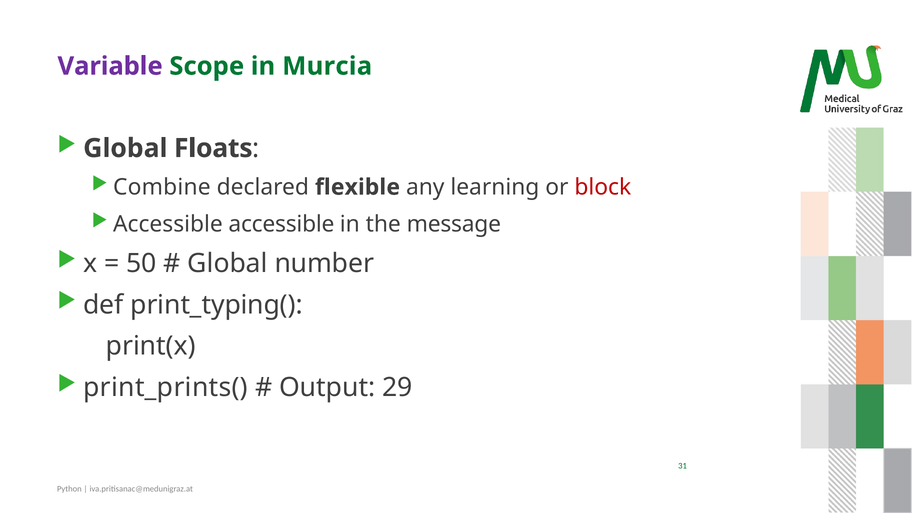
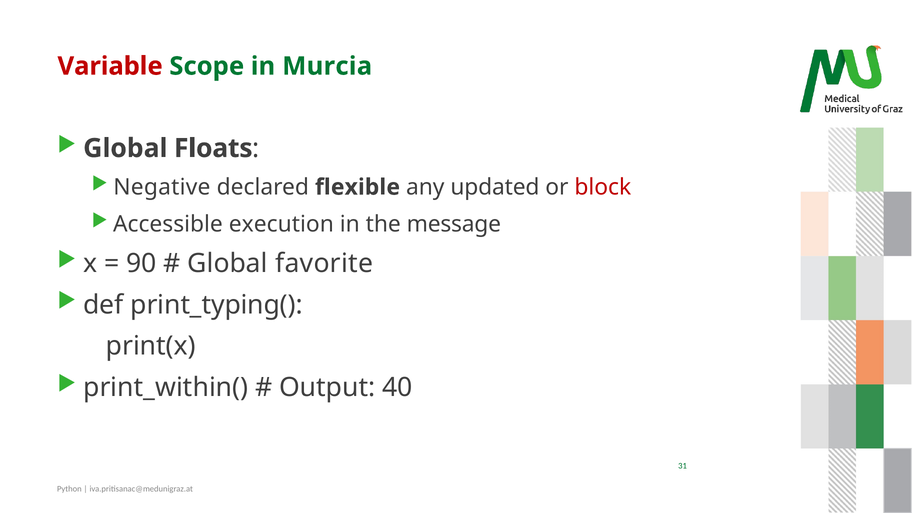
Variable colour: purple -> red (110, 66)
Combine: Combine -> Negative (162, 187)
learning: learning -> updated (495, 187)
Accessible accessible: accessible -> execution (281, 224)
50: 50 -> 90 (141, 263)
number: number -> favorite (324, 263)
print_prints(: print_prints( -> print_within( (166, 387)
29: 29 -> 40 (397, 387)
